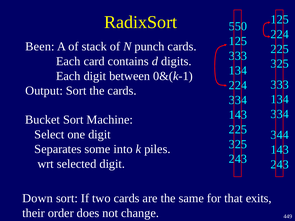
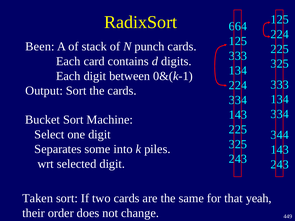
550: 550 -> 664 (238, 26)
Down: Down -> Taken (38, 198)
exits: exits -> yeah (259, 198)
